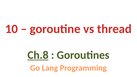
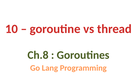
Ch.8 underline: present -> none (38, 55)
